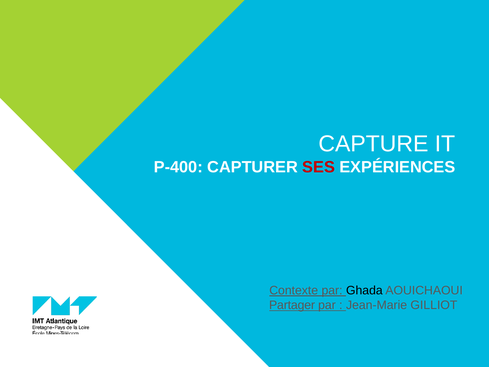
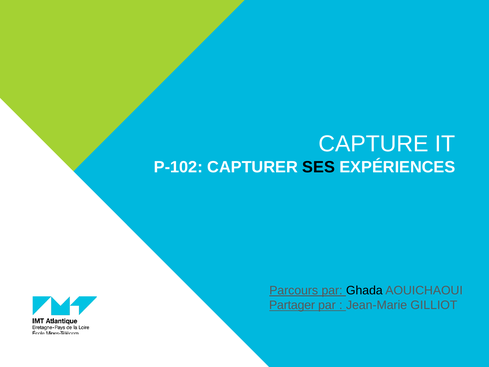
P-400: P-400 -> P-102 (178, 167)
SES colour: red -> black (319, 167)
Contexte: Contexte -> Parcours (294, 290)
